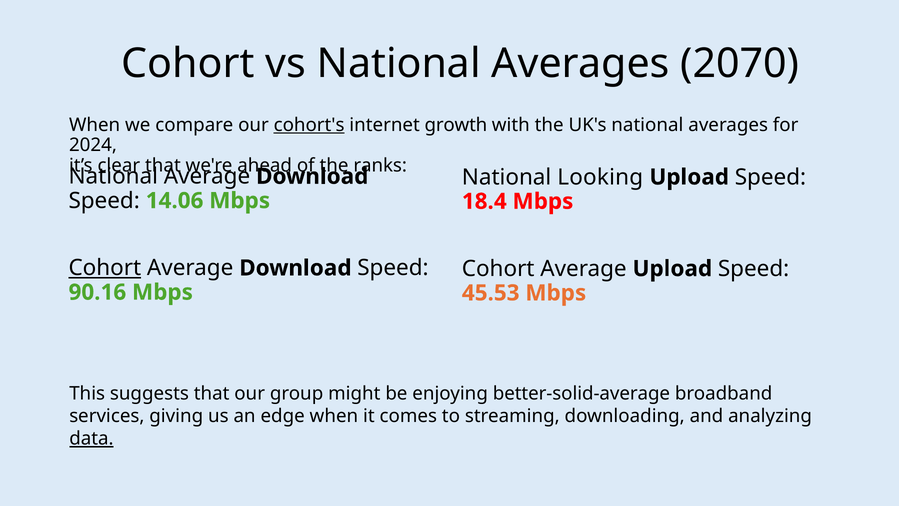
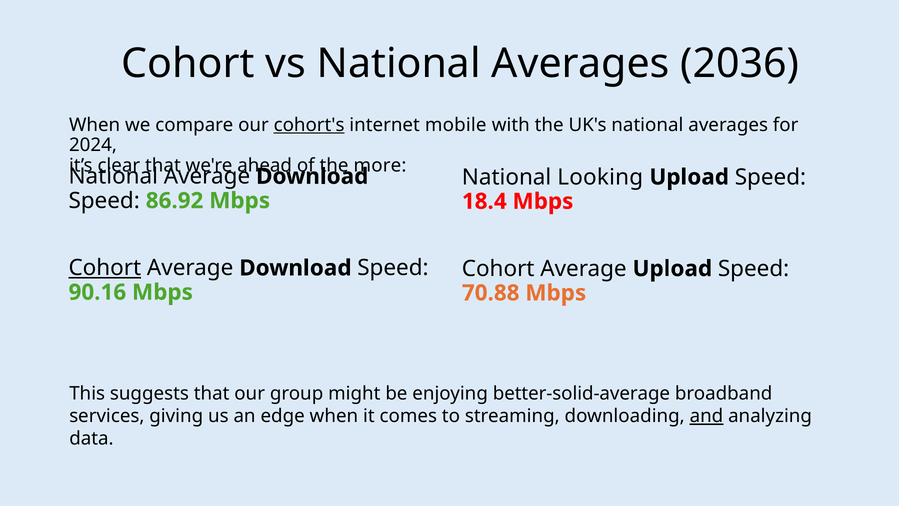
2070: 2070 -> 2036 (740, 64)
growth: growth -> mobile (456, 125)
ranks: ranks -> more (380, 165)
14.06: 14.06 -> 86.92 (175, 201)
45.53: 45.53 -> 70.88 (491, 293)
and underline: none -> present (706, 416)
data underline: present -> none (91, 438)
